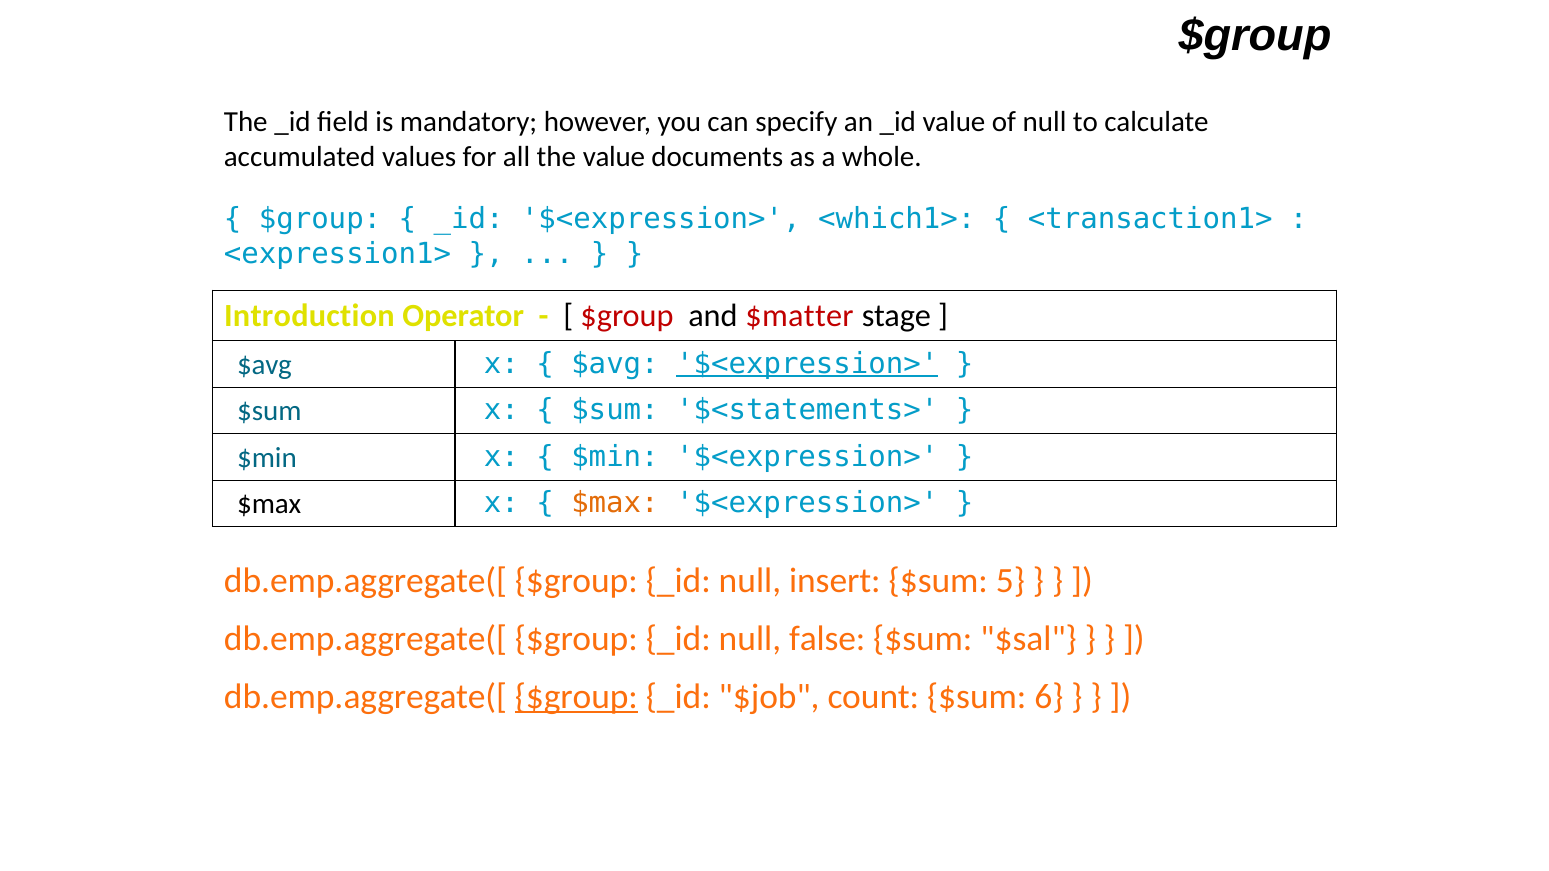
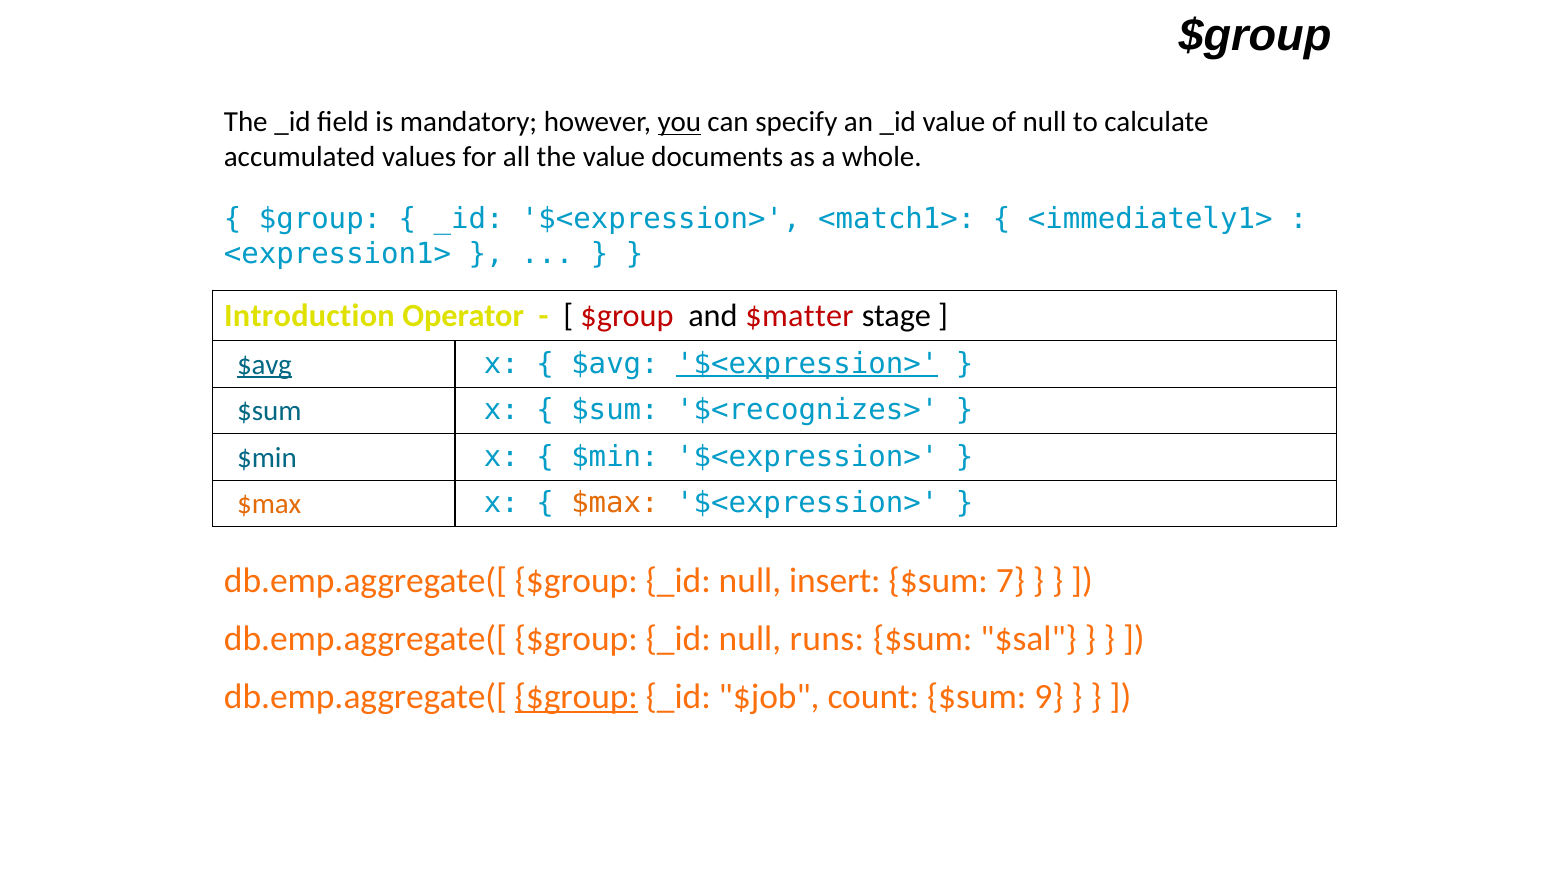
you underline: none -> present (679, 122)
<which1>: <which1> -> <match1> (897, 219)
<transaction1>: <transaction1> -> <immediately1> (1150, 219)
$avg underline: none -> present (264, 365)
$<statements>: $<statements> -> $<recognizes> (807, 411)
$max colour: black -> orange (269, 504)
5: 5 -> 7 (1011, 581)
false: false -> runs (827, 639)
6: 6 -> 9 (1049, 698)
